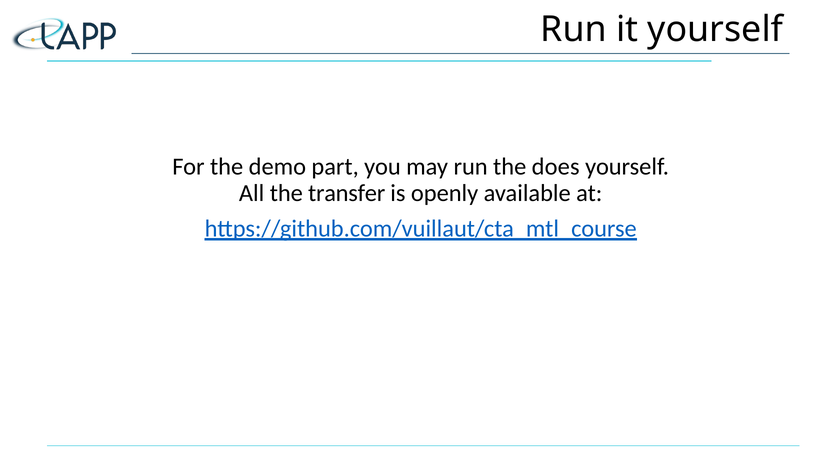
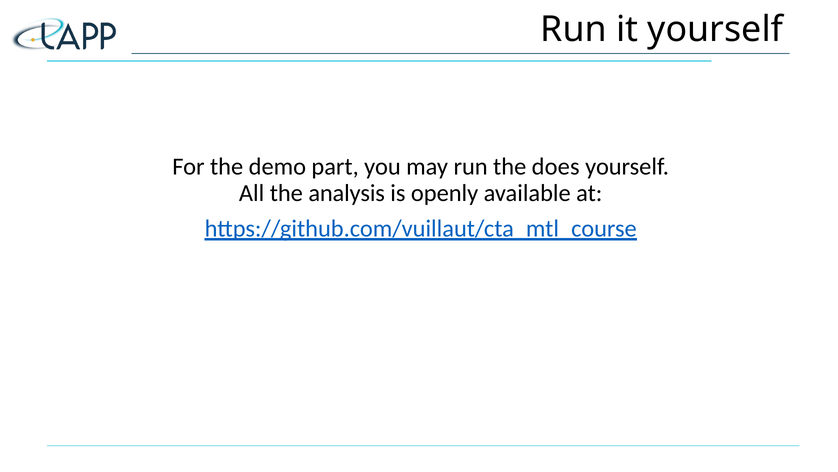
transfer: transfer -> analysis (347, 193)
